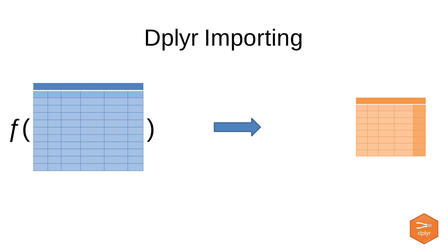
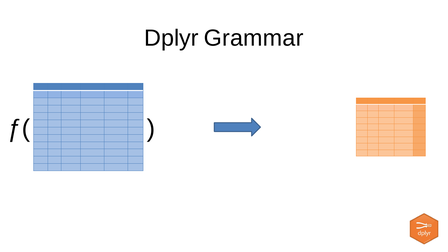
Importing: Importing -> Grammar (254, 38)
